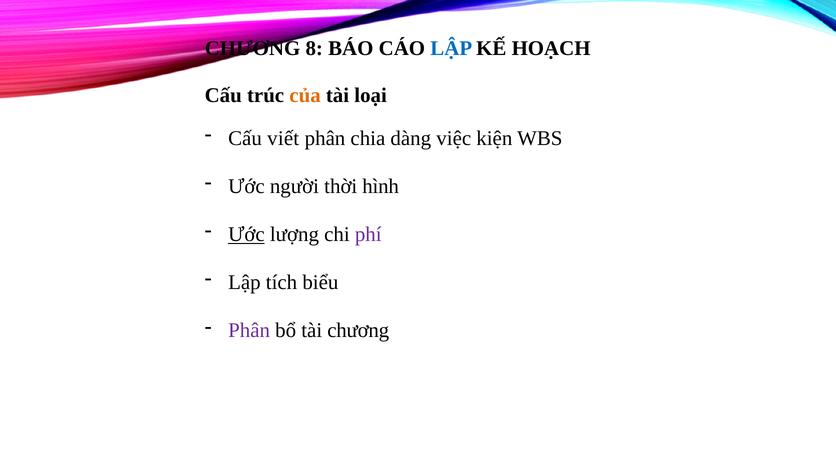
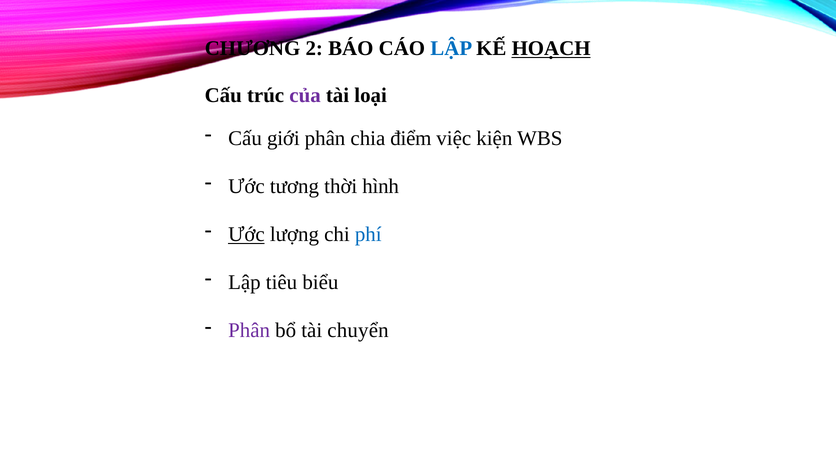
8: 8 -> 2 (314, 49)
HOẠCH underline: none -> present (551, 49)
của colour: orange -> purple (305, 96)
viết: viết -> giới (283, 138)
dàng: dàng -> điểm (411, 138)
người: người -> tương (294, 186)
phí colour: purple -> blue (368, 235)
tích: tích -> tiêu (282, 283)
tài chương: chương -> chuyển (358, 331)
